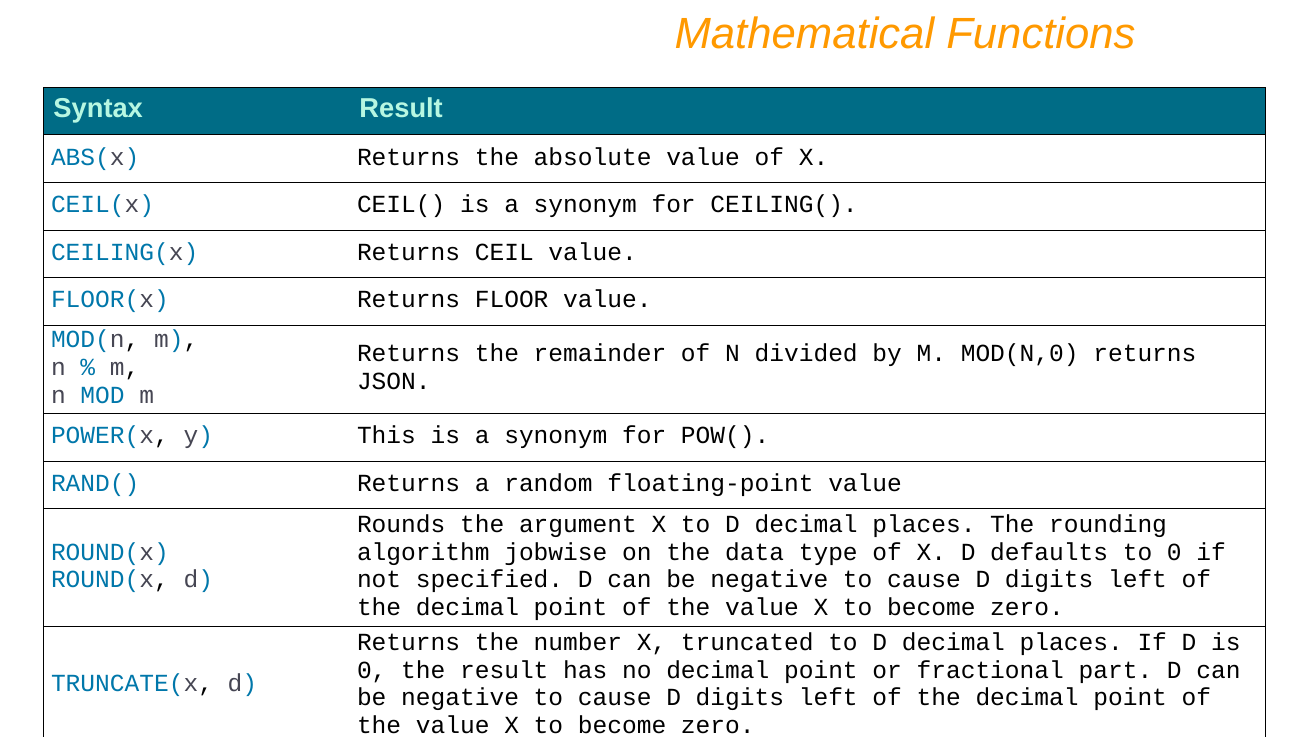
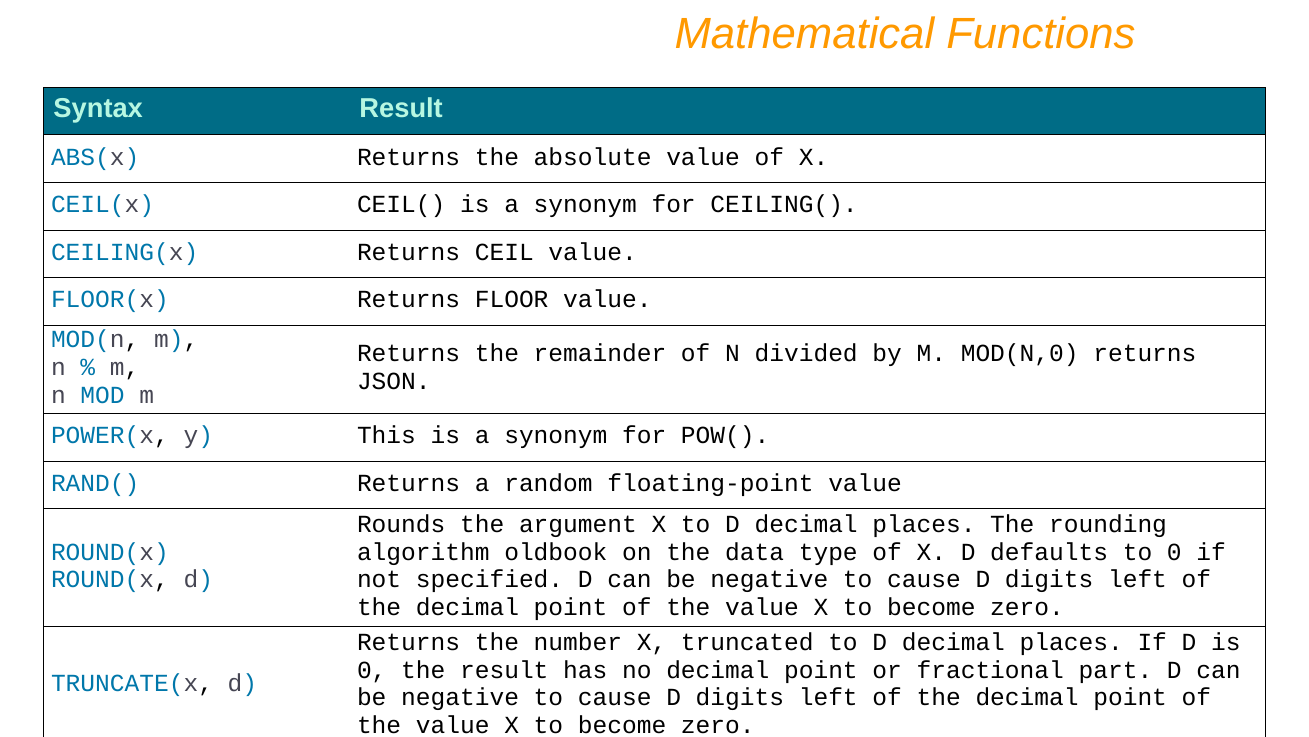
jobwise: jobwise -> oldbook (556, 551)
